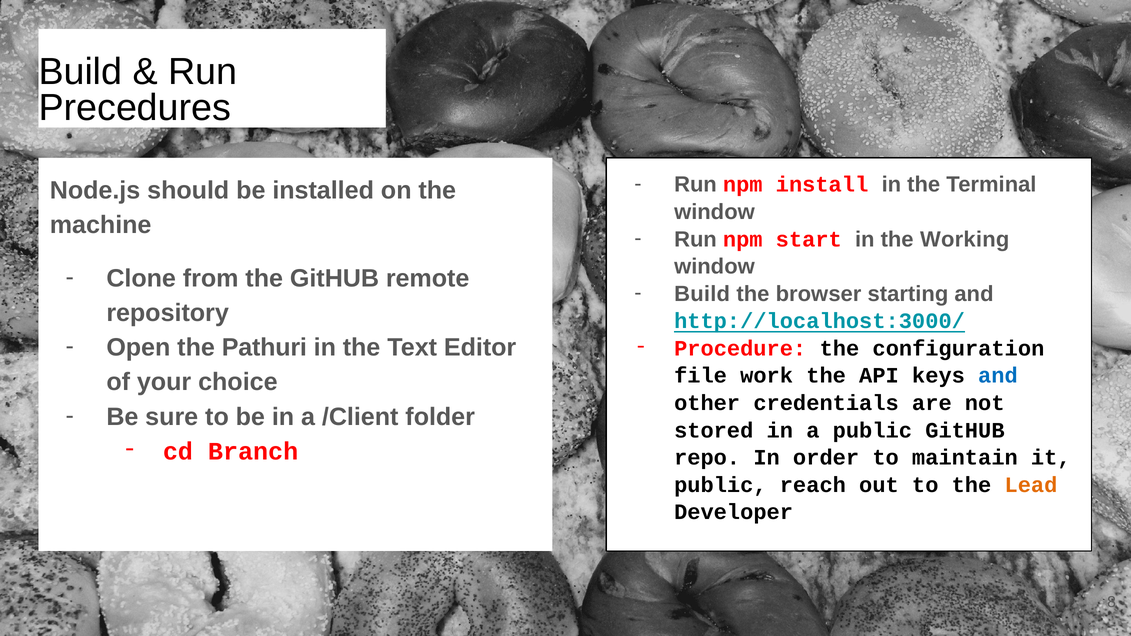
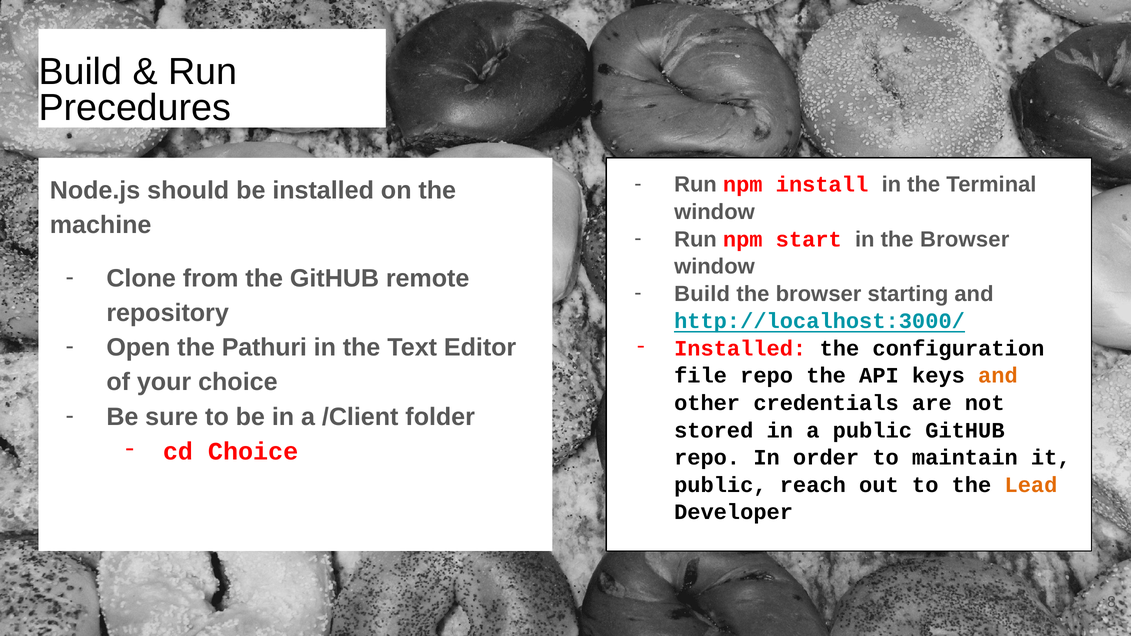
in the Working: Working -> Browser (965, 239)
Procedure: Procedure -> Installed (740, 349)
file work: work -> repo (767, 376)
and colour: blue -> orange (998, 376)
cd Branch: Branch -> Choice (253, 451)
